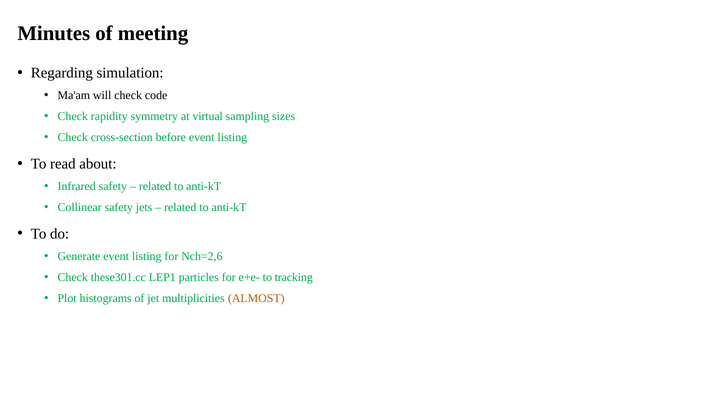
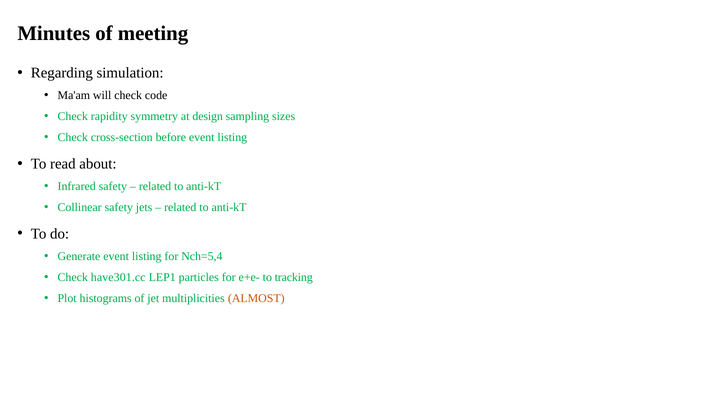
virtual: virtual -> design (208, 117)
Nch=2,6: Nch=2,6 -> Nch=5,4 (202, 257)
these301.cc: these301.cc -> have301.cc (118, 278)
